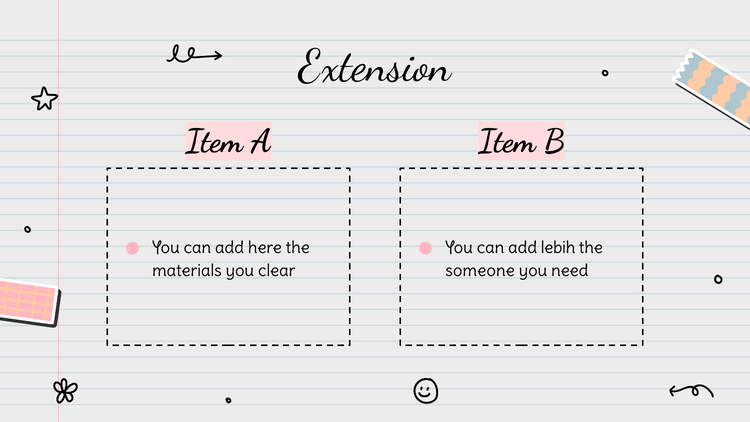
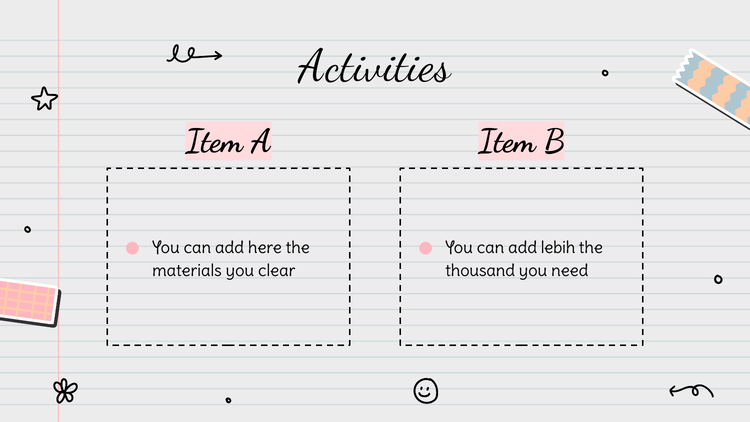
Extension: Extension -> Activities (375, 66)
someone: someone -> thousand (480, 271)
